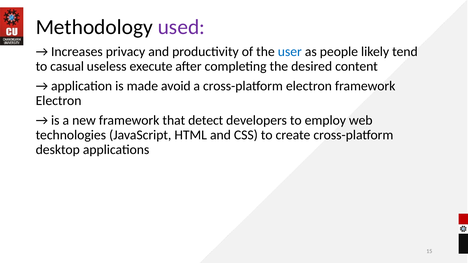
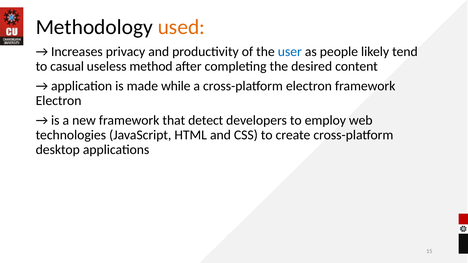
used colour: purple -> orange (181, 27)
execute: execute -> method (151, 66)
avoid: avoid -> while (176, 86)
